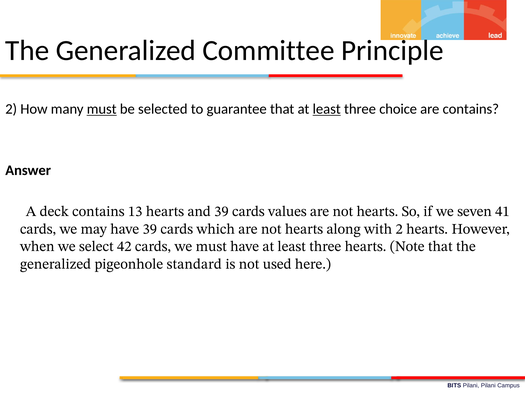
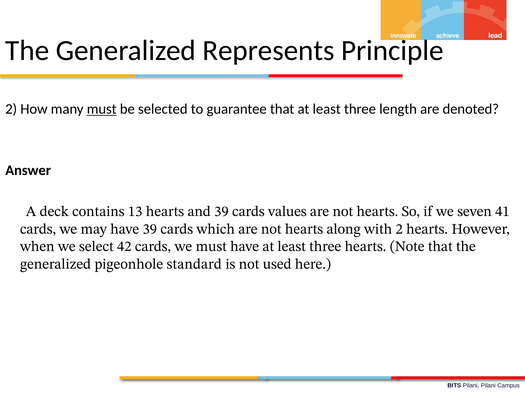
Committee: Committee -> Represents (268, 51)
least underline: present -> none (327, 109)
choice: choice -> length (398, 109)
are contains: contains -> denoted (471, 109)
